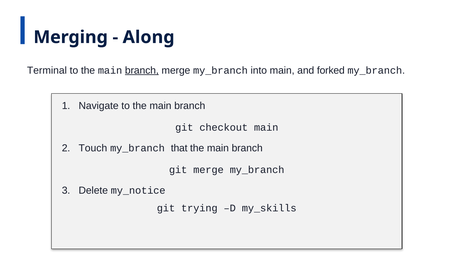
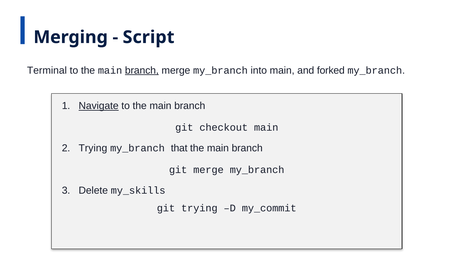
Along: Along -> Script (149, 37)
Navigate underline: none -> present (99, 106)
2 Touch: Touch -> Trying (93, 148)
my_notice: my_notice -> my_skills (138, 190)
my_skills: my_skills -> my_commit (269, 208)
